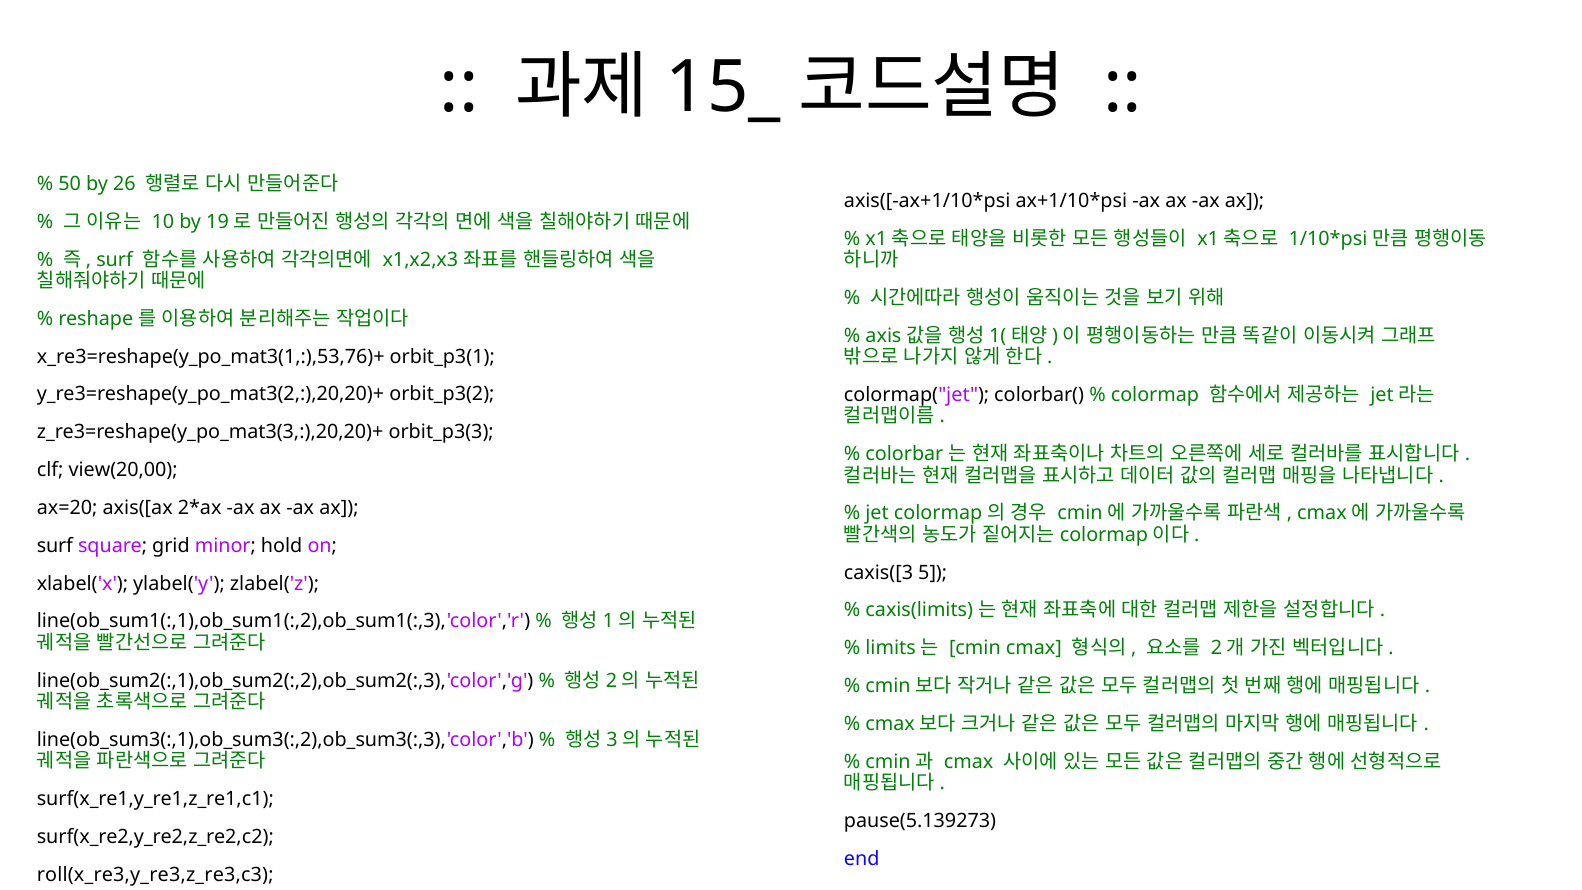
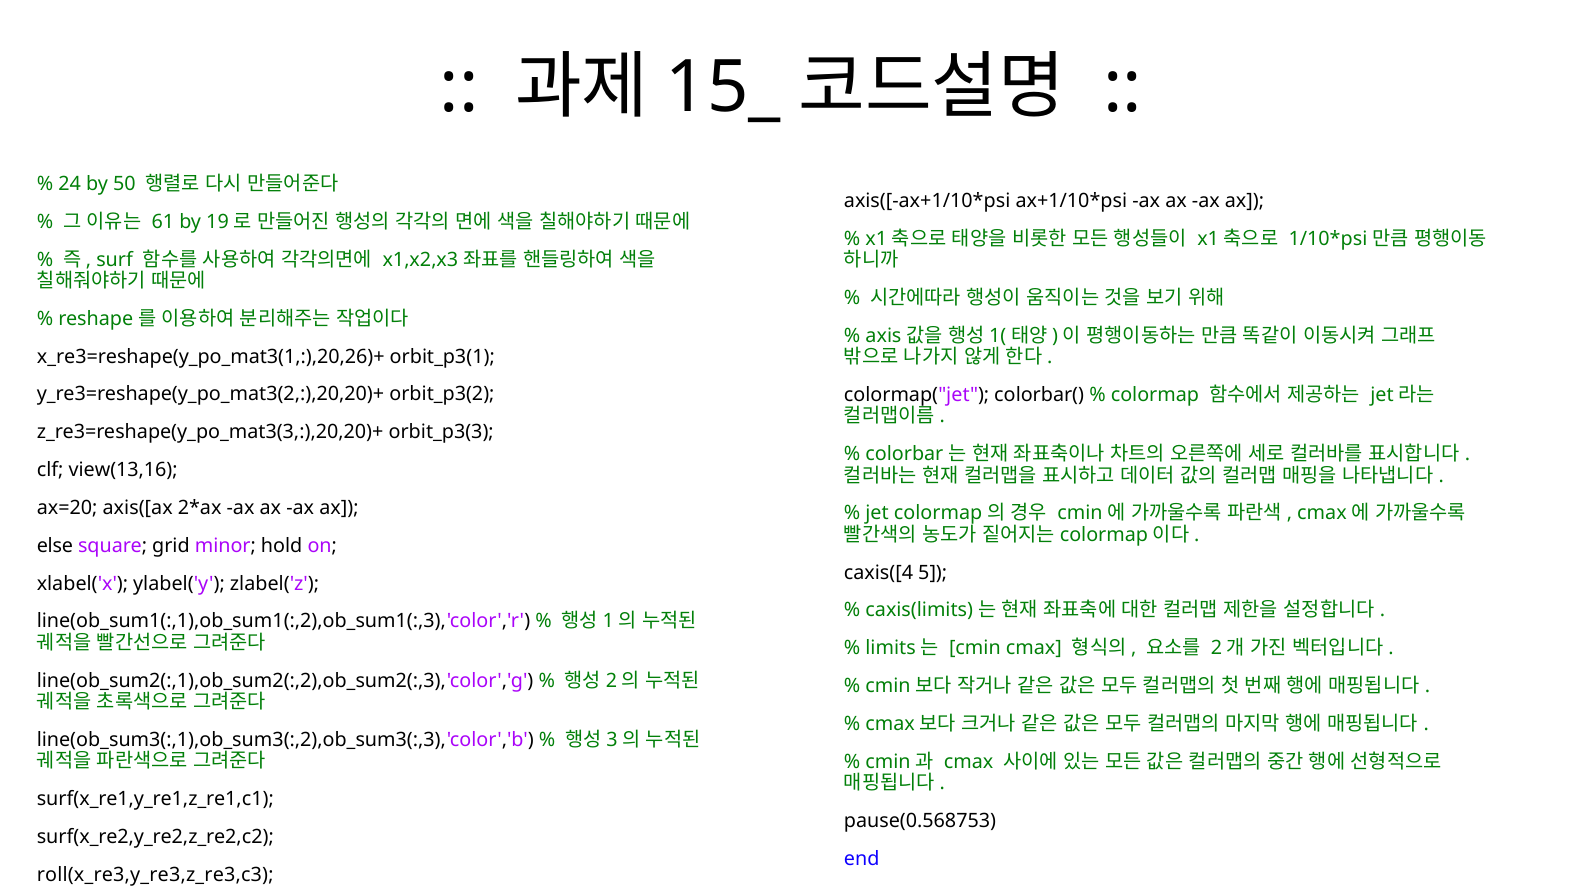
50: 50 -> 24 (70, 184)
26: 26 -> 50 (124, 184)
10: 10 -> 61 (163, 222)
x_re3=reshape(y_po_mat3(1,:),53,76)+: x_re3=reshape(y_po_mat3(1,:),53,76)+ -> x_re3=reshape(y_po_mat3(1,:),20,26)+ (211, 356)
view(20,00: view(20,00 -> view(13,16 (123, 470)
surf: surf -> else (55, 546)
caxis([3: caxis([3 -> caxis([4 (879, 572)
pause(5.139273: pause(5.139273 -> pause(0.568753 (920, 821)
